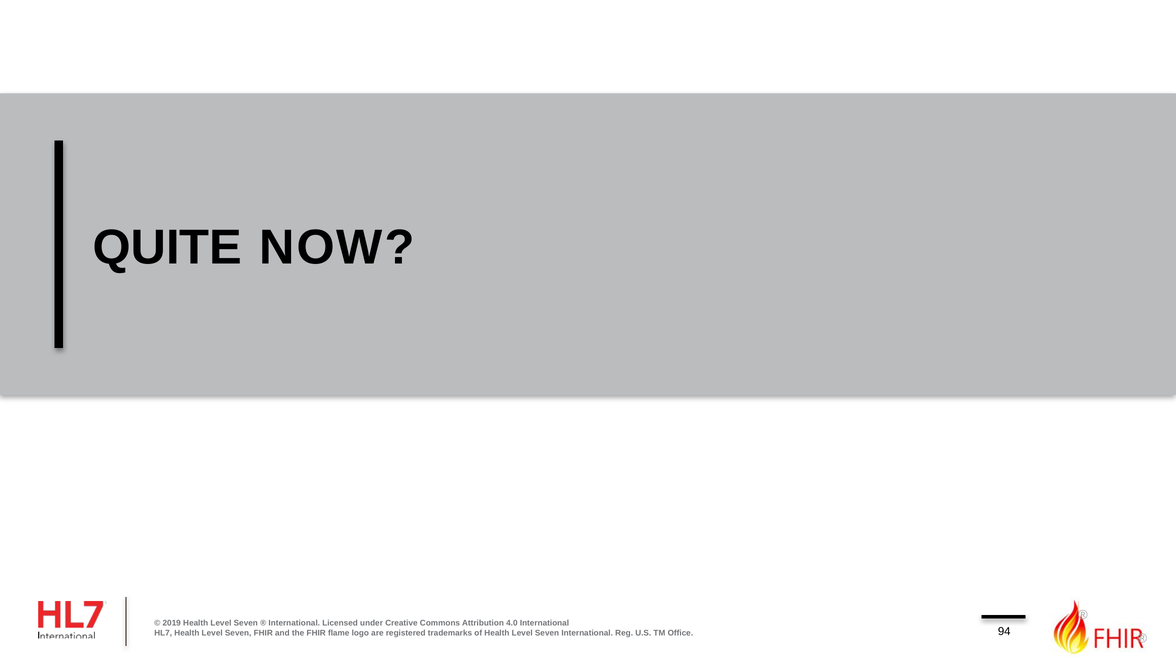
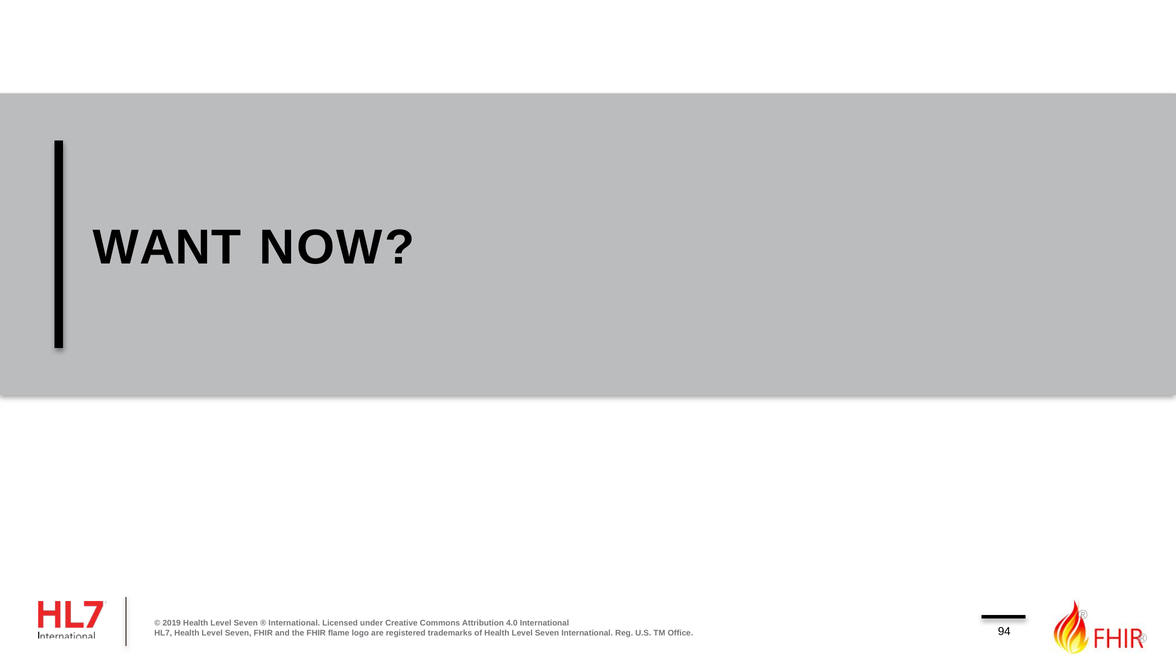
QUITE: QUITE -> WANT (167, 247)
